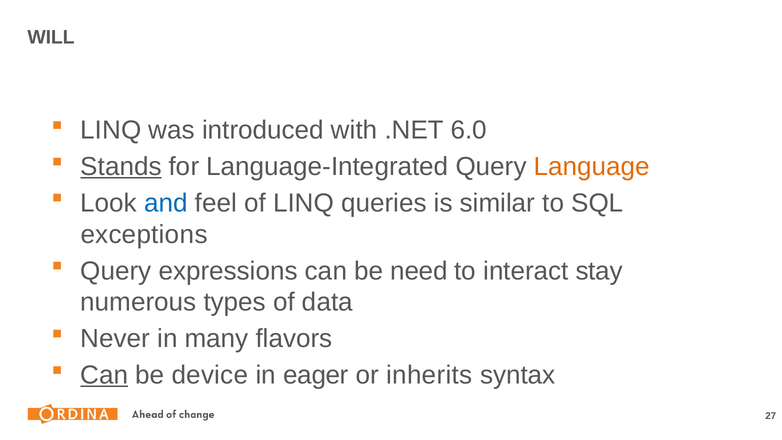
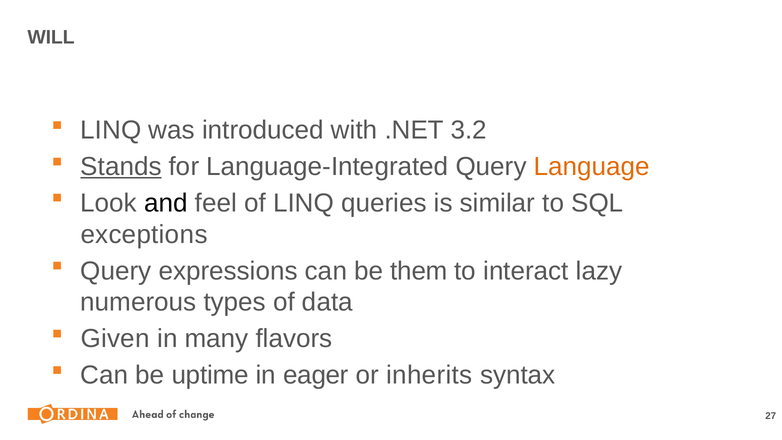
6.0: 6.0 -> 3.2 (469, 130)
and colour: blue -> black (166, 203)
need: need -> them (419, 271)
stay: stay -> lazy (599, 271)
Never: Never -> Given (115, 339)
Can underline: present -> none (104, 375)
device: device -> uptime (210, 375)
